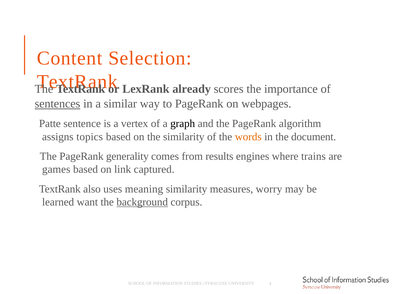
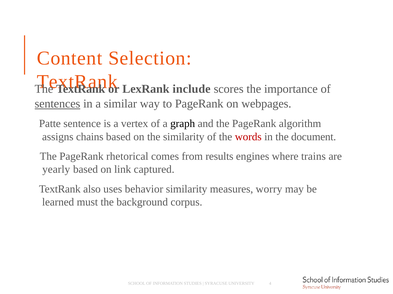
already: already -> include (192, 89)
topics: topics -> chains (90, 137)
words colour: orange -> red (248, 137)
generality: generality -> rhetorical (127, 157)
games: games -> yearly (56, 170)
meaning: meaning -> behavior (144, 189)
want: want -> must (87, 203)
background underline: present -> none (142, 203)
